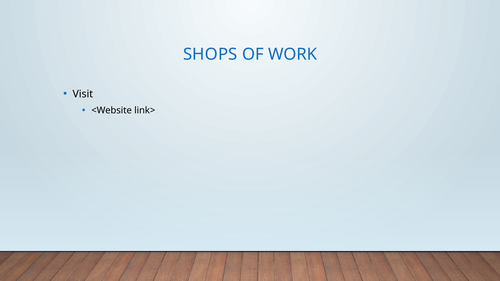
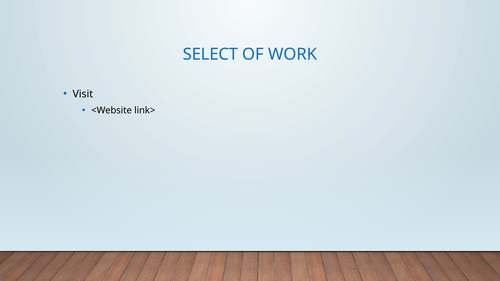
SHOPS: SHOPS -> SELECT (210, 54)
